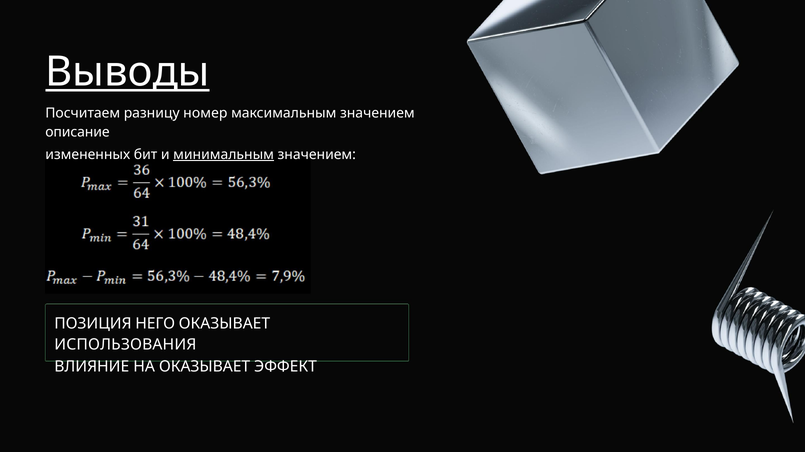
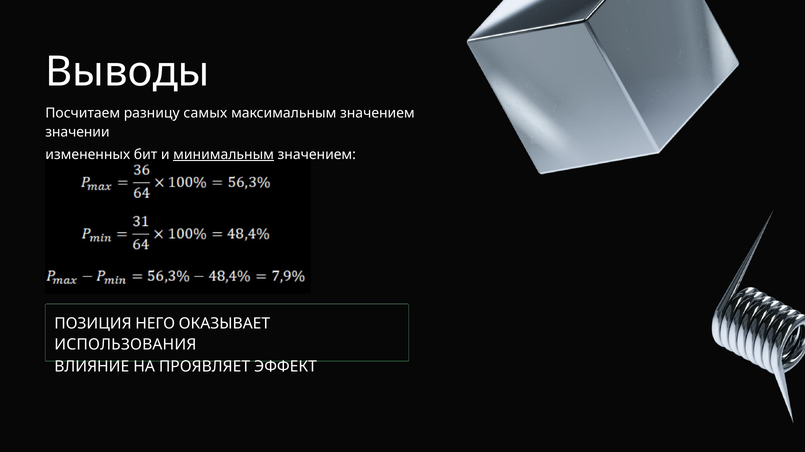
Выводы underline: present -> none (128, 72)
номер: номер -> самых (205, 113)
описание: описание -> значении (77, 132)
НА ОКАЗЫВАЕТ: ОКАЗЫВАЕТ -> ПРОЯВЛЯЕТ (205, 367)
